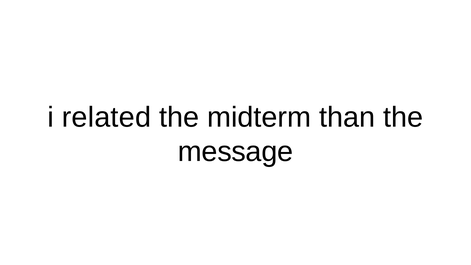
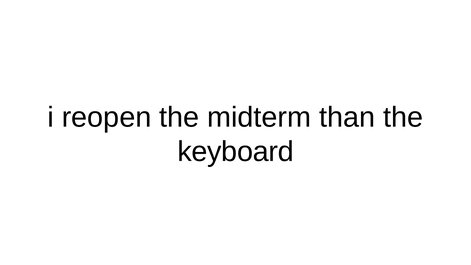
related: related -> reopen (107, 117)
message: message -> keyboard (236, 152)
